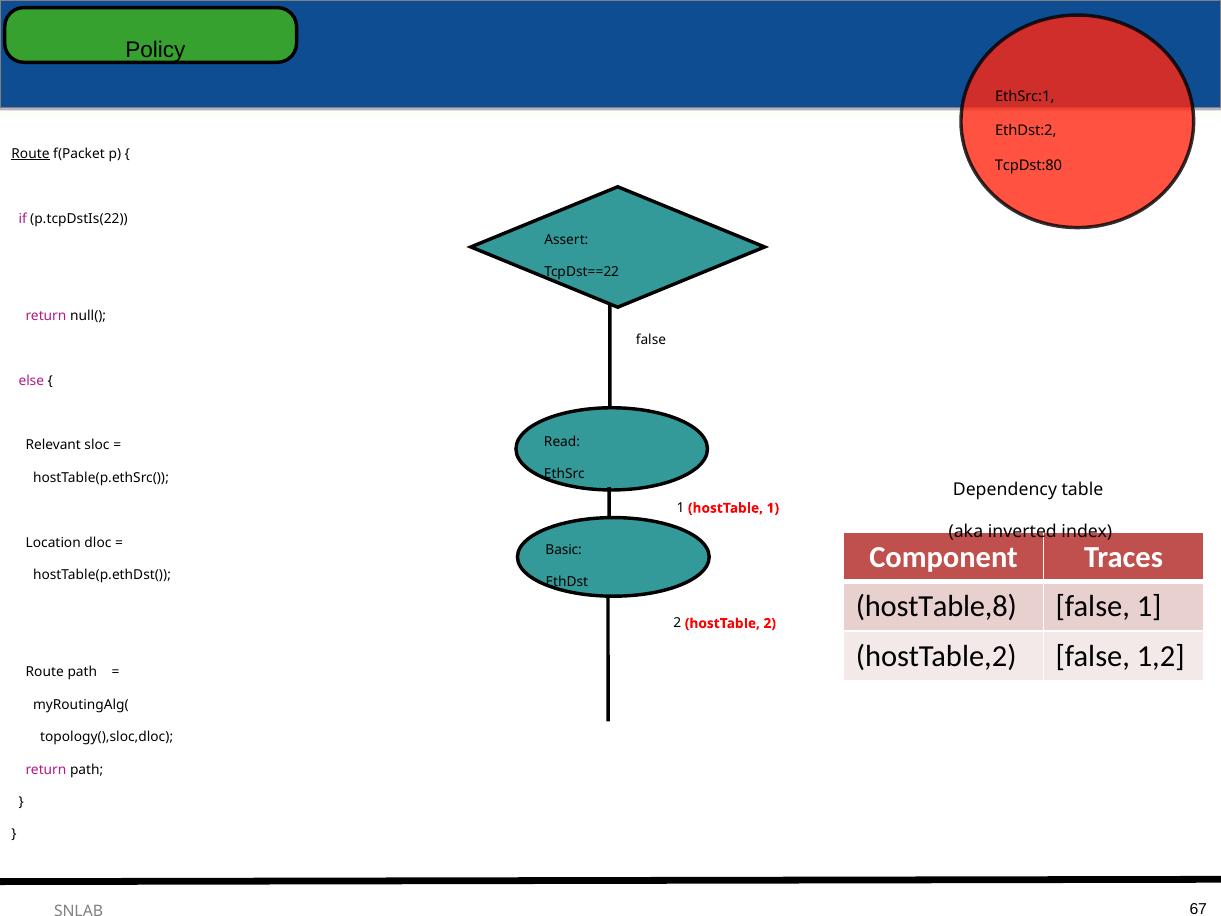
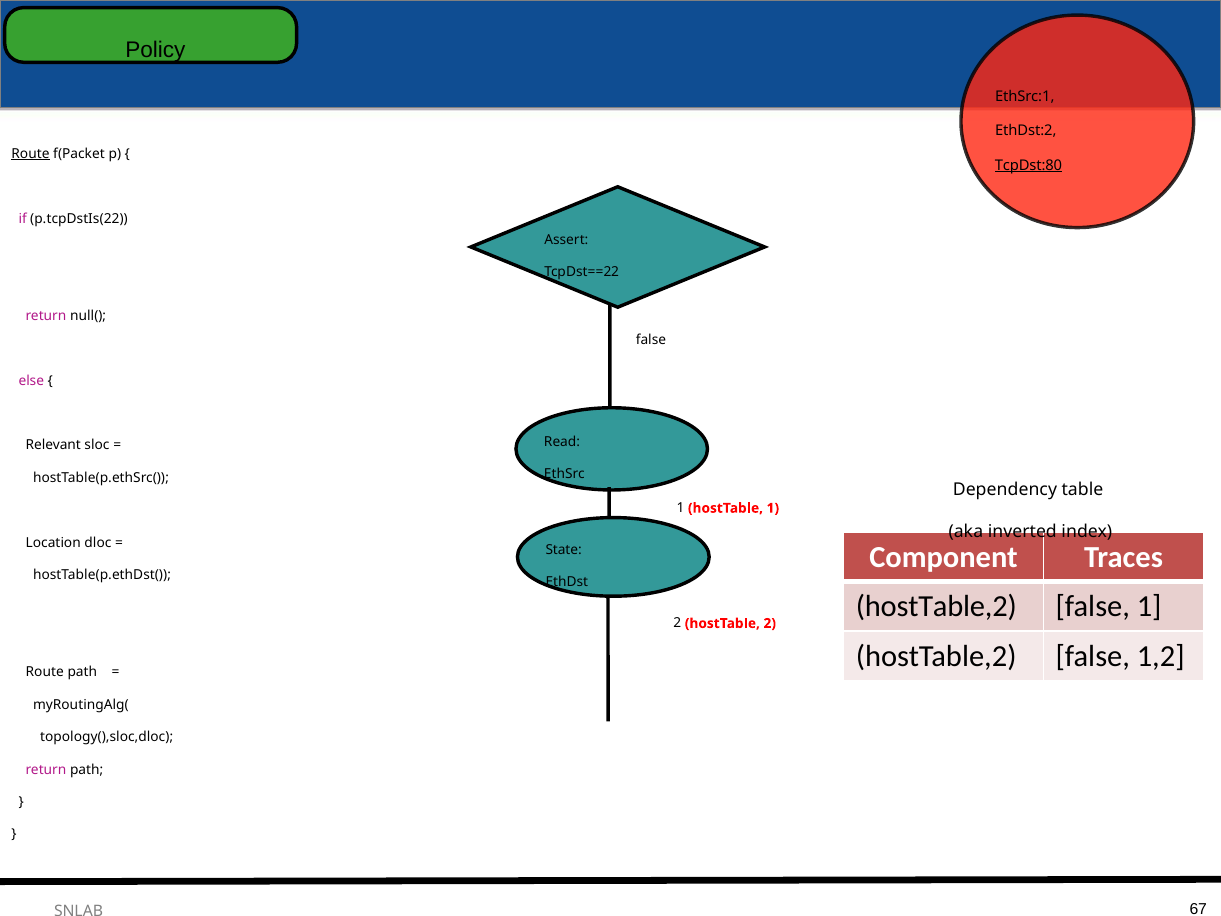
TcpDst:80 underline: none -> present (1028, 166)
Basic: Basic -> State (564, 550)
hostTable,8: hostTable,8 -> hostTable,2 (936, 606)
